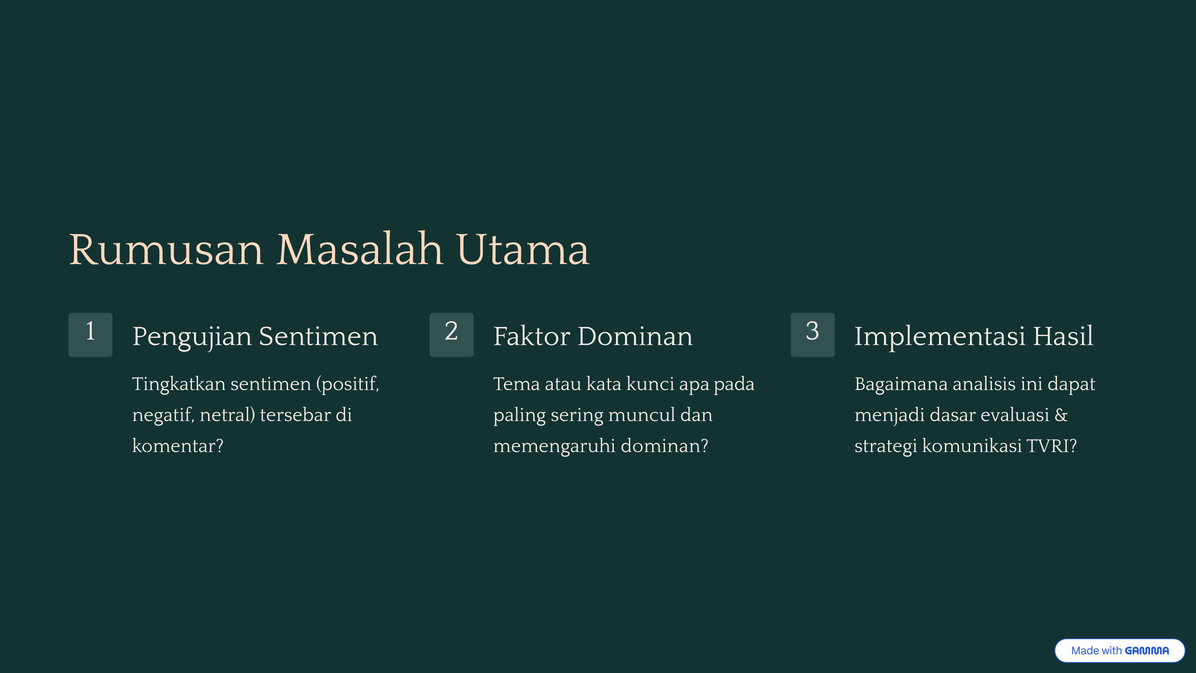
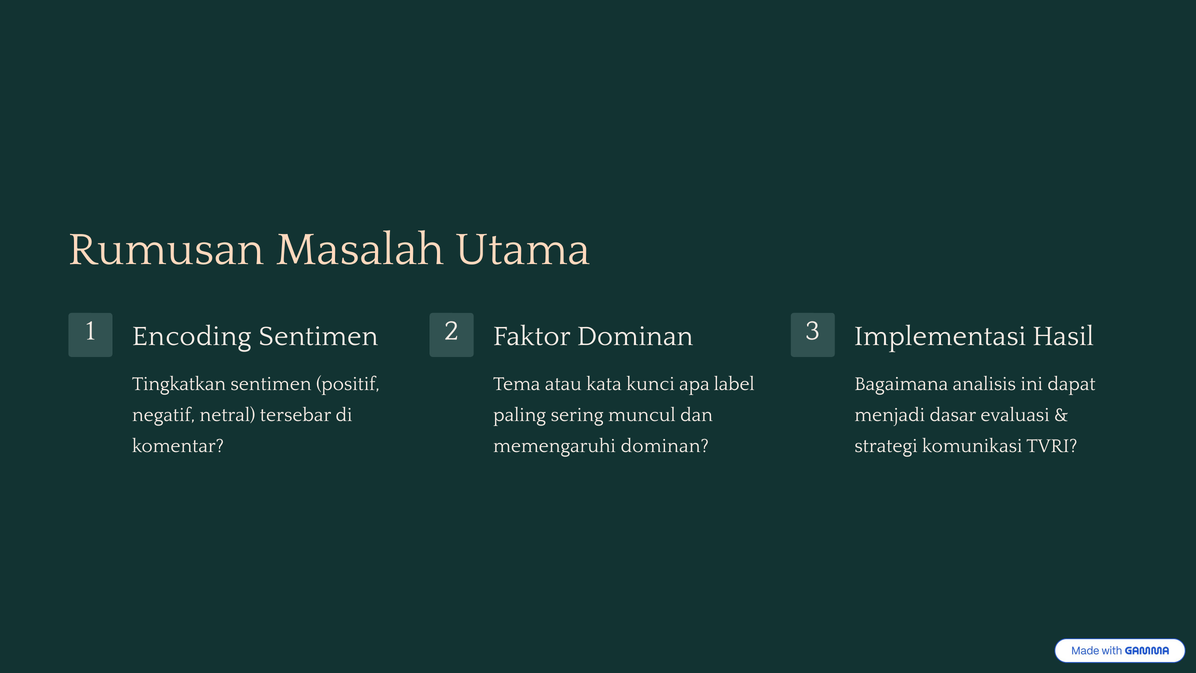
Pengujian: Pengujian -> Encoding (192, 336)
pada: pada -> label (734, 384)
